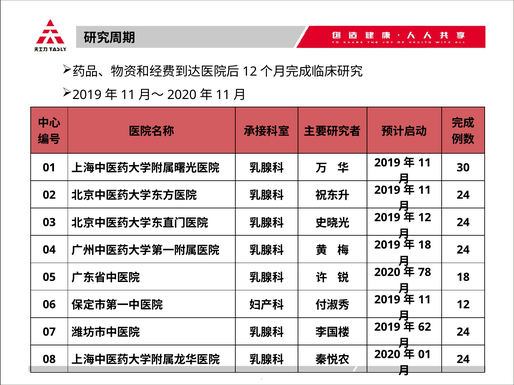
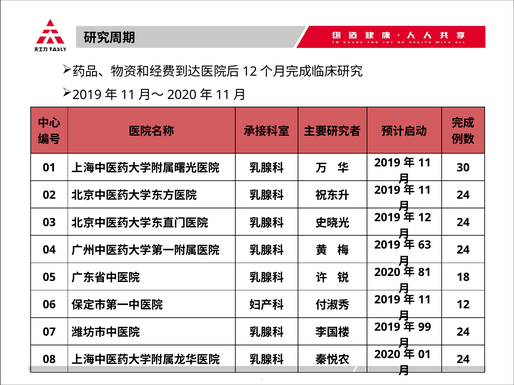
18: 18 -> 63 (425, 245)
78: 78 -> 81 (425, 273)
62: 62 -> 99 (425, 327)
